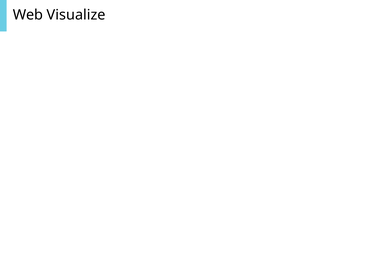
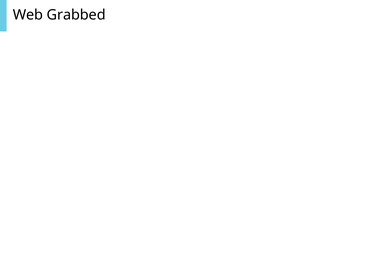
Visualize: Visualize -> Grabbed (76, 15)
